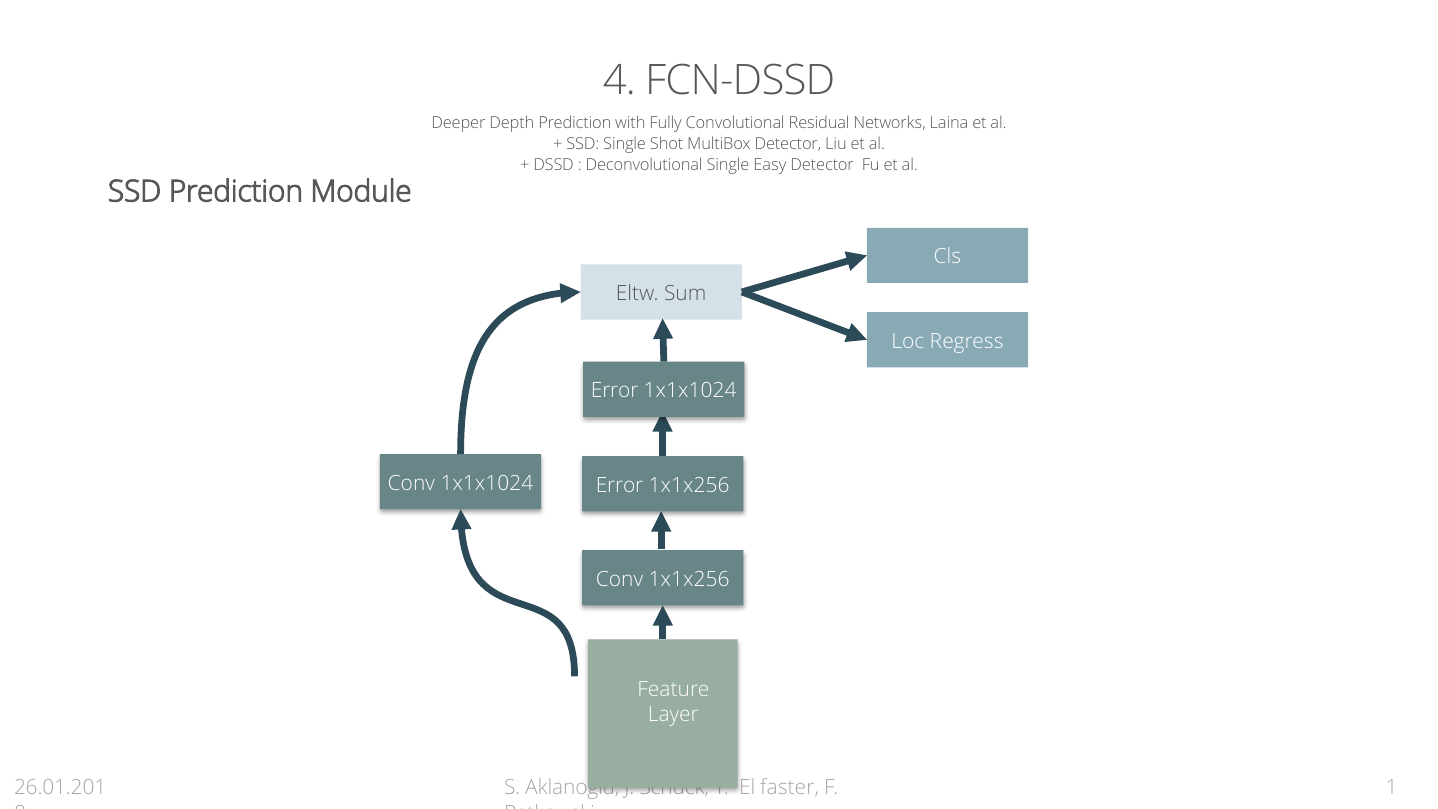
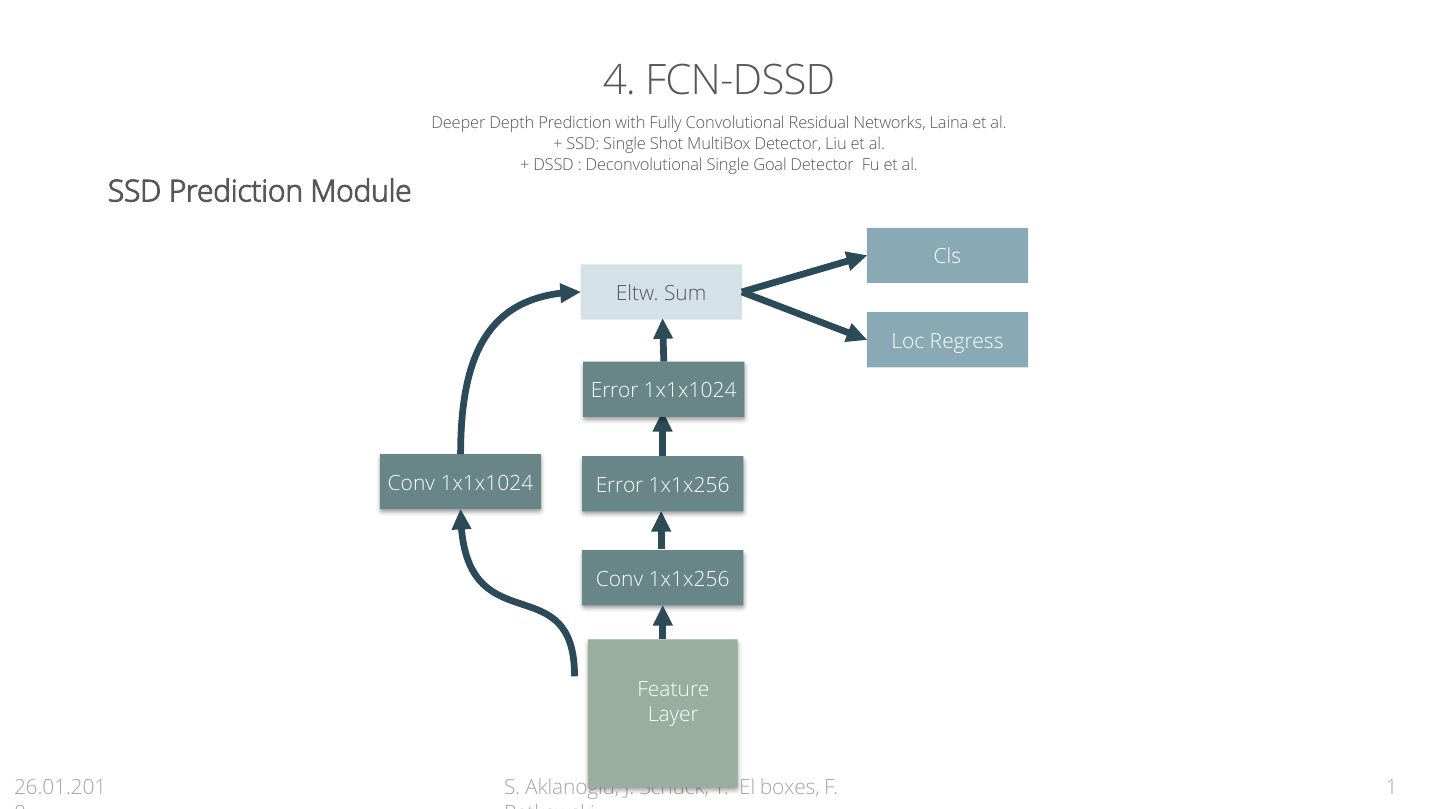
Easy: Easy -> Goal (770, 165)
faster: faster -> boxes (790, 788)
